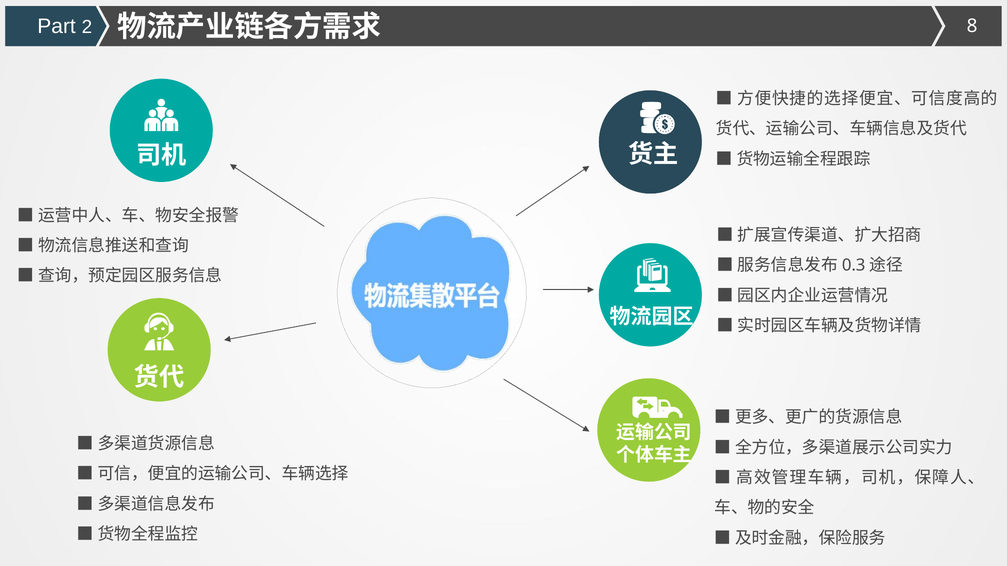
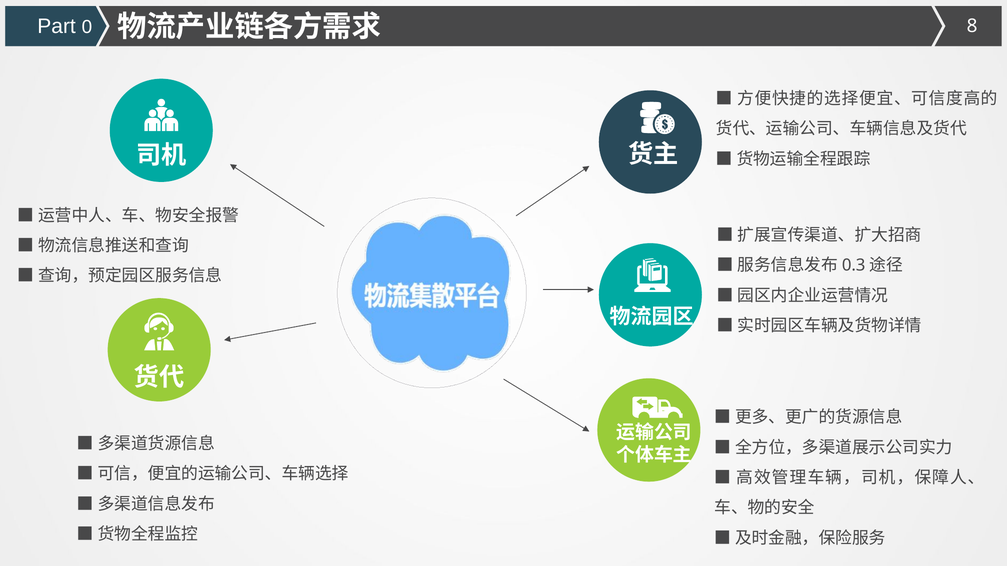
2: 2 -> 0 (87, 27)
